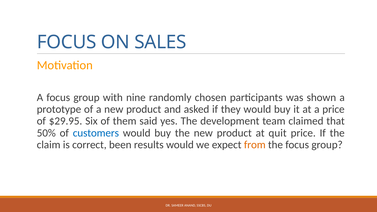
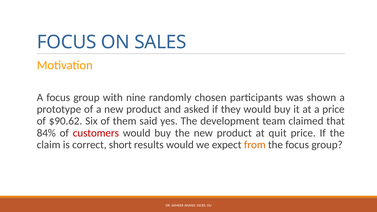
$29.95: $29.95 -> $90.62 (66, 121)
50%: 50% -> 84% (46, 133)
customers colour: blue -> red (96, 133)
been: been -> short (120, 145)
